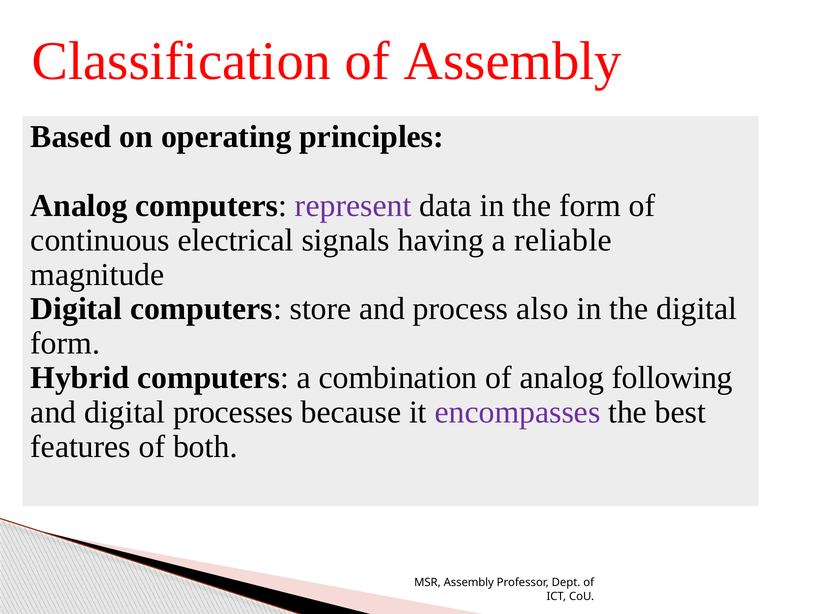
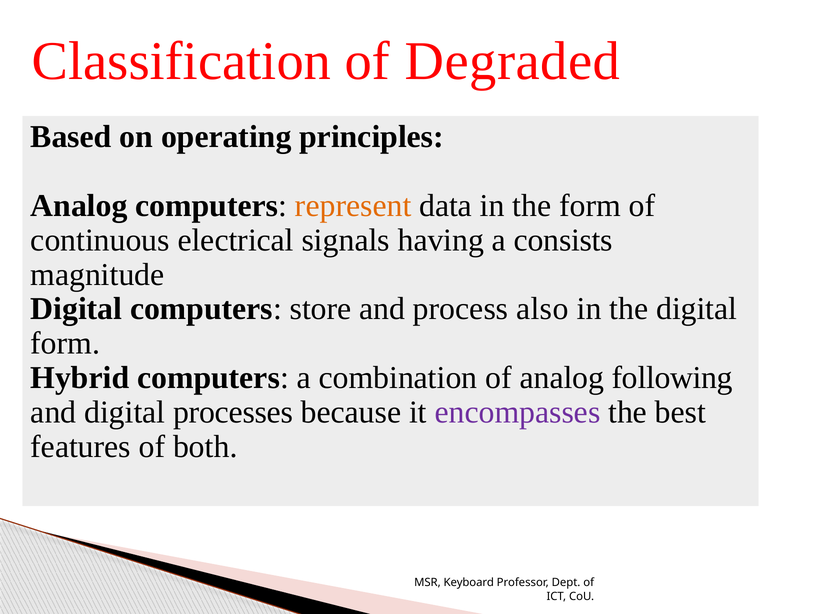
of Assembly: Assembly -> Degraded (512, 61)
represent colour: purple -> orange (353, 206)
reliable: reliable -> consists (563, 240)
MSR Assembly: Assembly -> Keyboard (469, 582)
